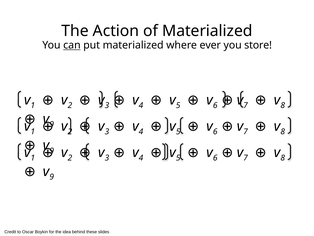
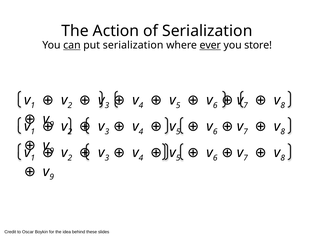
of Materialized: Materialized -> Serialization (207, 31)
put materialized: materialized -> serialization (133, 45)
ever underline: none -> present (210, 45)
